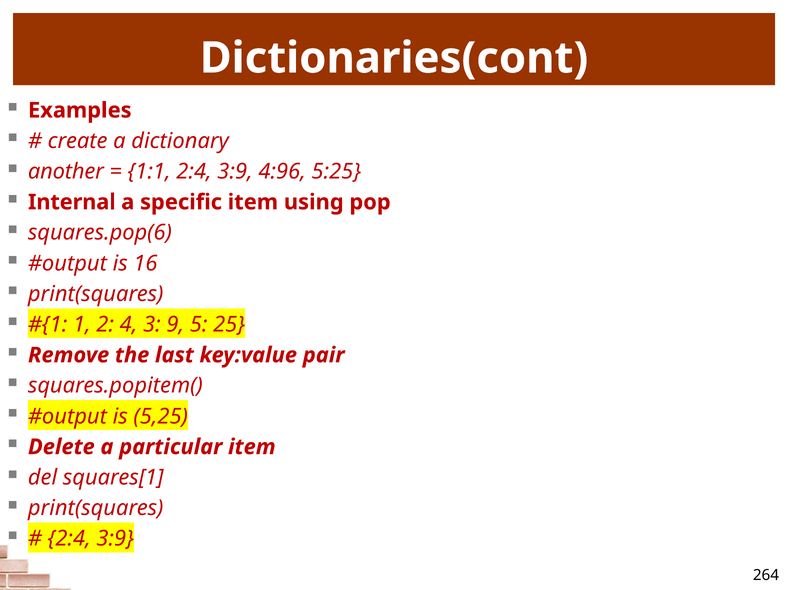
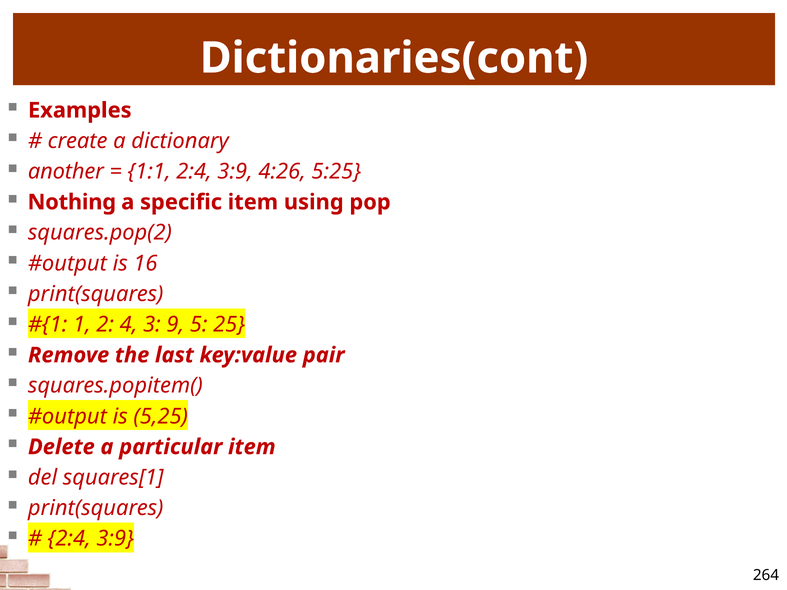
4:96: 4:96 -> 4:26 (282, 172)
Internal: Internal -> Nothing (72, 202)
squares.pop(6: squares.pop(6 -> squares.pop(2 (100, 233)
